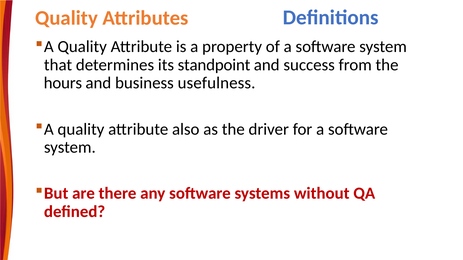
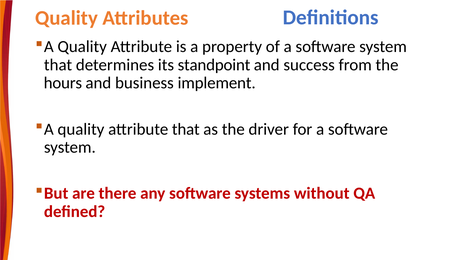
usefulness: usefulness -> implement (217, 83)
attribute also: also -> that (186, 129)
